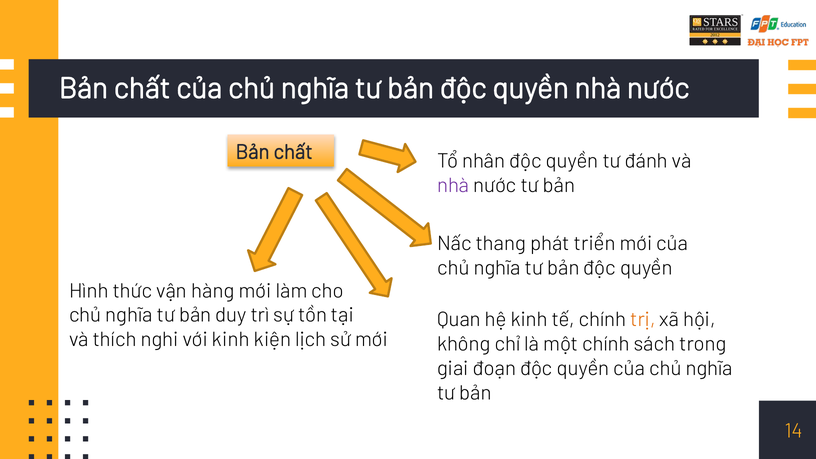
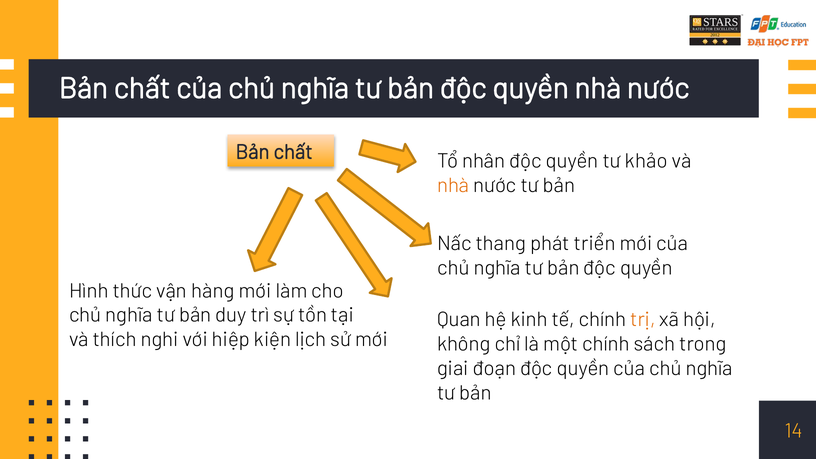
đánh: đánh -> khảo (646, 161)
nhà colour: purple -> orange (453, 185)
với kinh: kinh -> hiệp (231, 340)
